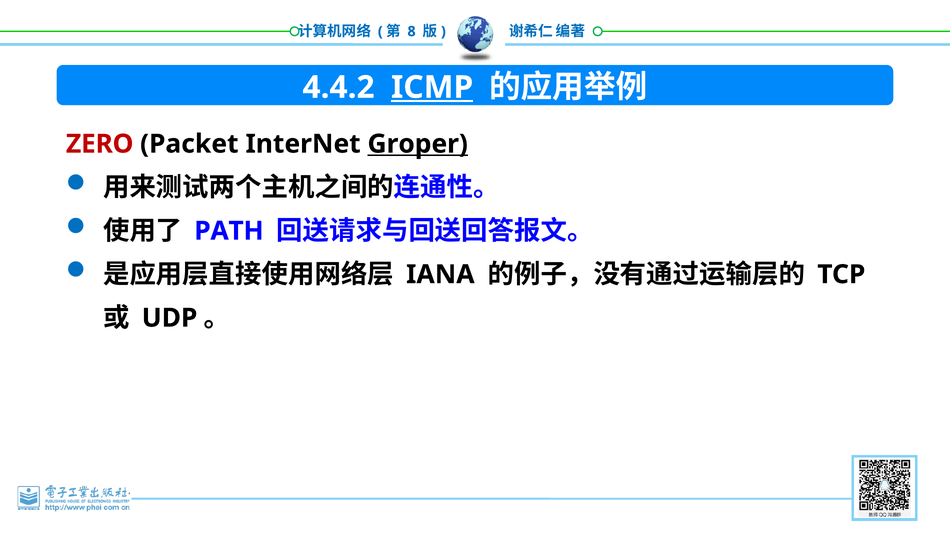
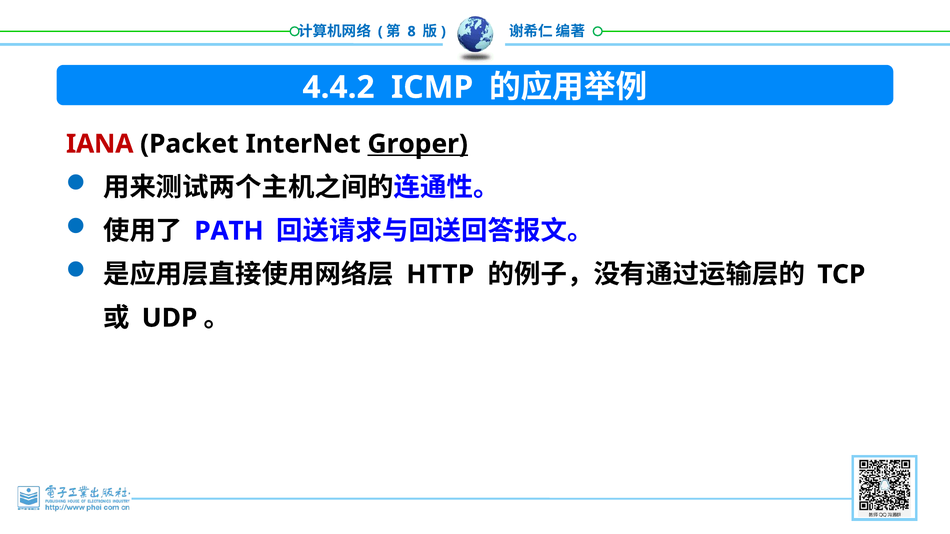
ICMP underline: present -> none (432, 87)
ZERO: ZERO -> IANA (100, 144)
IANA: IANA -> HTTP (440, 275)
